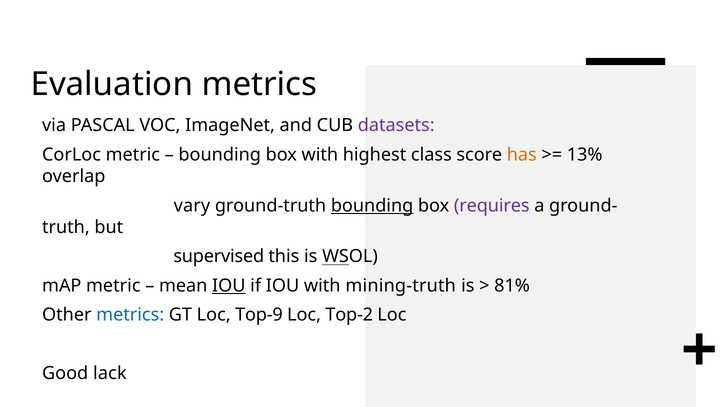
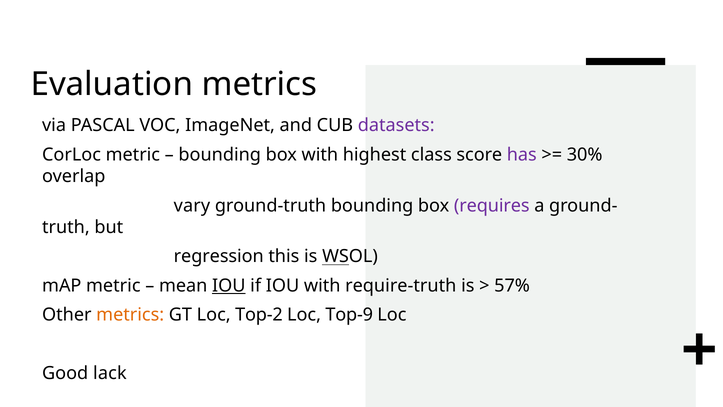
has colour: orange -> purple (522, 154)
13%: 13% -> 30% (585, 154)
bounding underline: present -> none (372, 205)
supervised: supervised -> regression (219, 256)
mining-truth: mining-truth -> require-truth (401, 286)
81%: 81% -> 57% (512, 286)
metrics colour: blue -> orange (130, 315)
Top-9: Top-9 -> Top-2 (259, 315)
Top-2: Top-2 -> Top-9 (349, 315)
